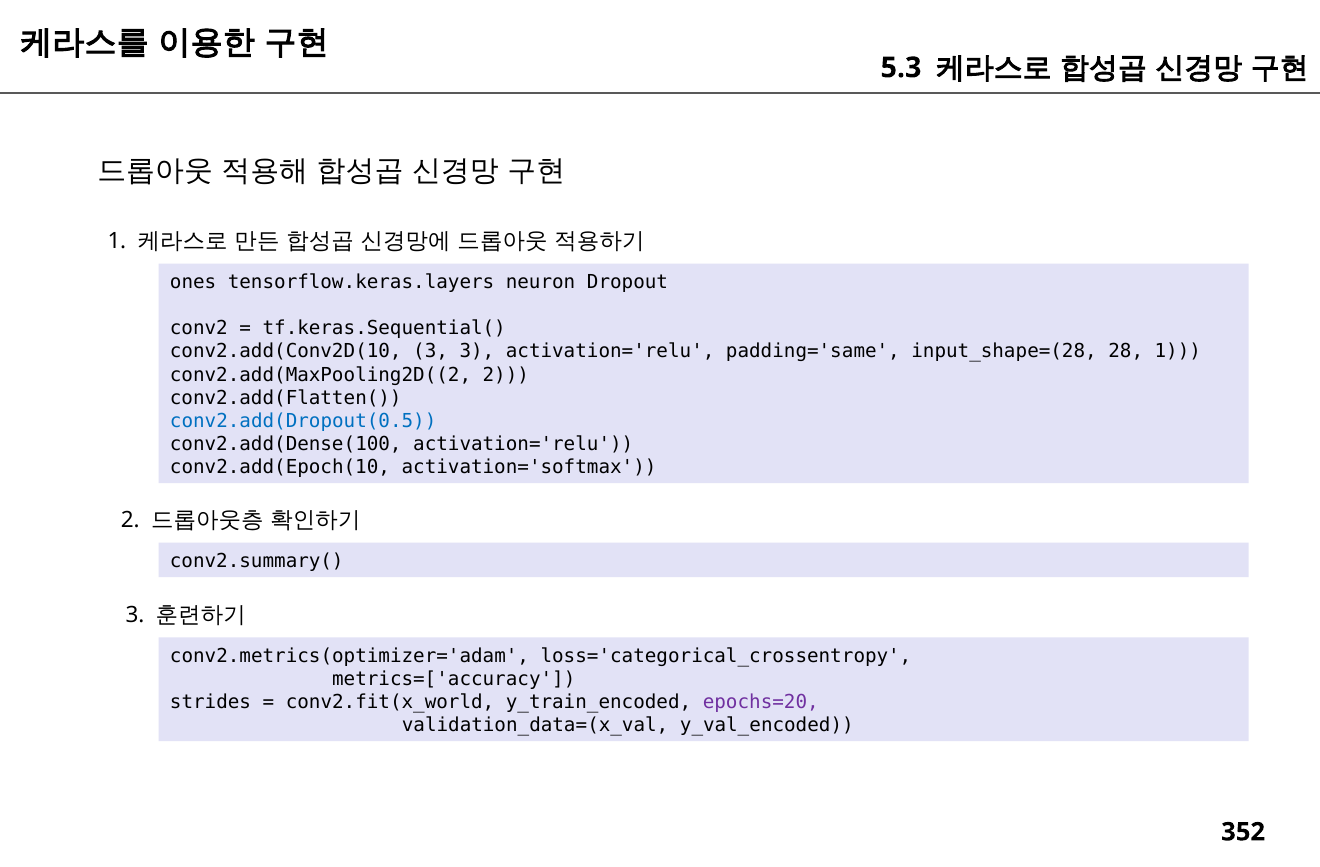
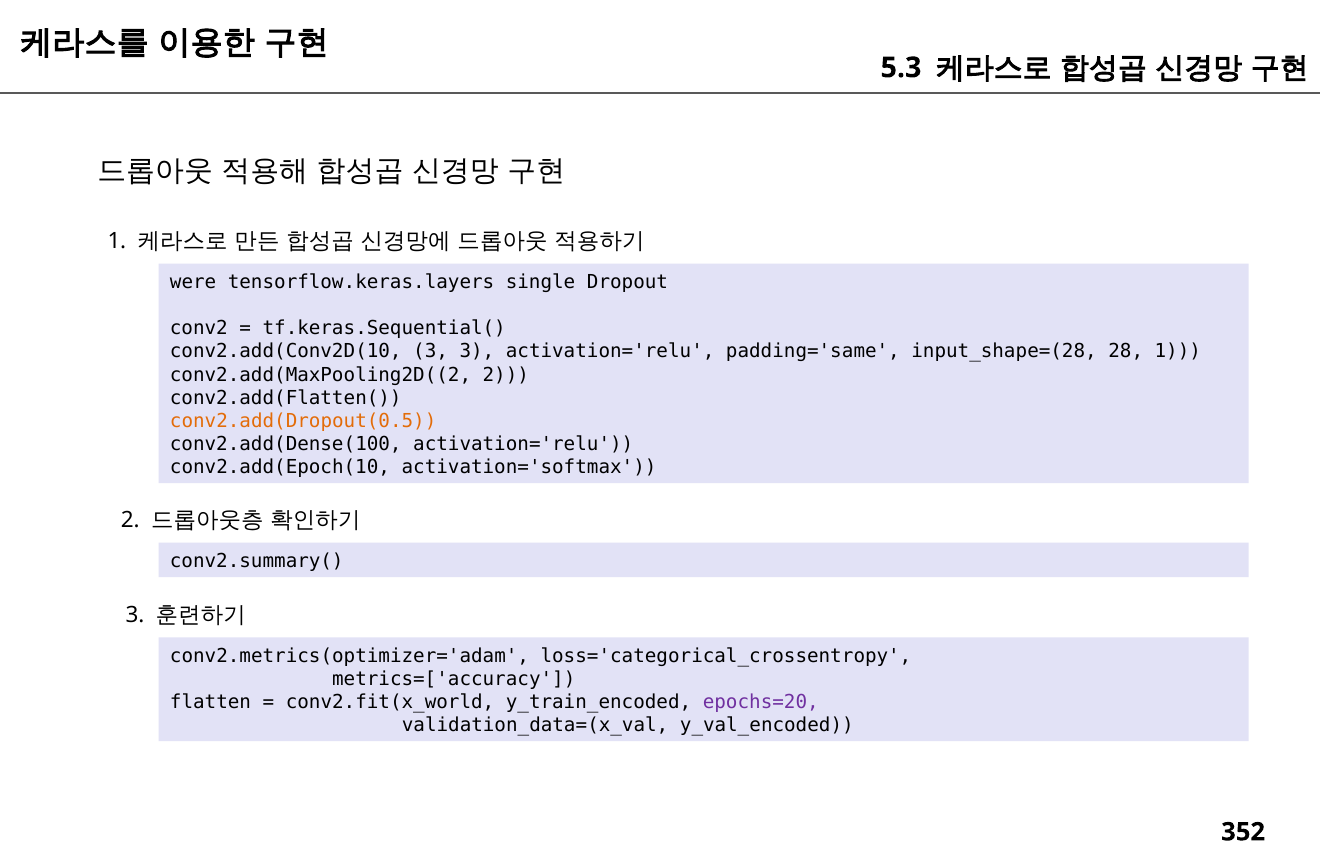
ones: ones -> were (193, 282)
neuron: neuron -> single (541, 282)
conv2.add(Dropout(0.5 colour: blue -> orange (303, 421)
strides: strides -> flatten (210, 702)
